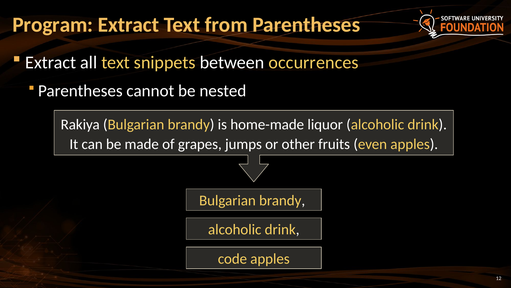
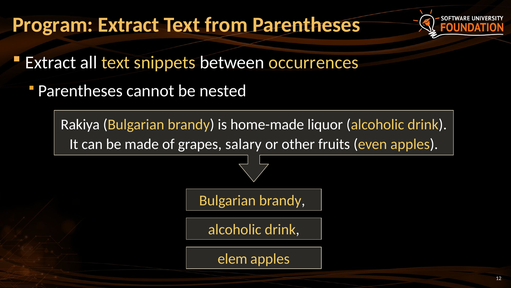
jumps: jumps -> salary (243, 144)
code: code -> elem (232, 258)
